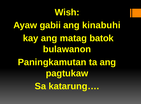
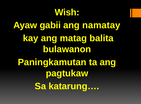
kinabuhi: kinabuhi -> namatay (101, 25)
batok: batok -> balita (102, 38)
